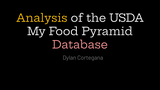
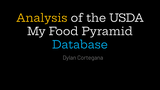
Database colour: pink -> light blue (80, 45)
